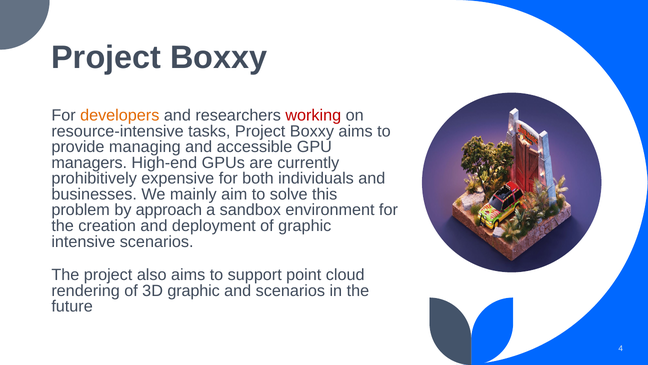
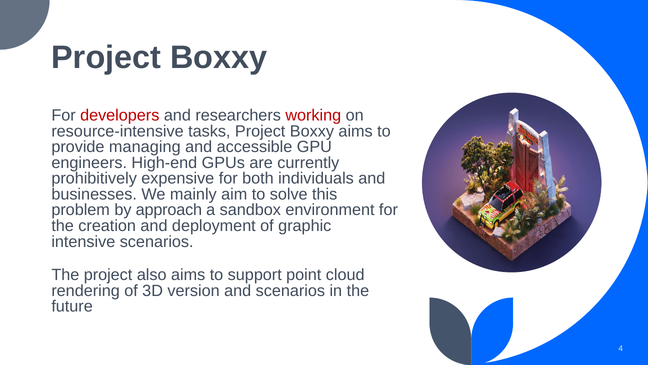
developers colour: orange -> red (120, 115)
managers: managers -> engineers (89, 163)
3D graphic: graphic -> version (194, 290)
